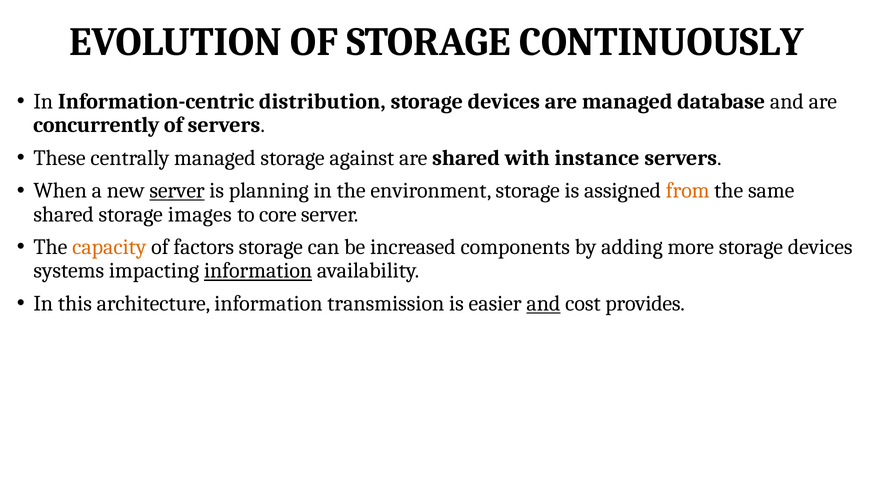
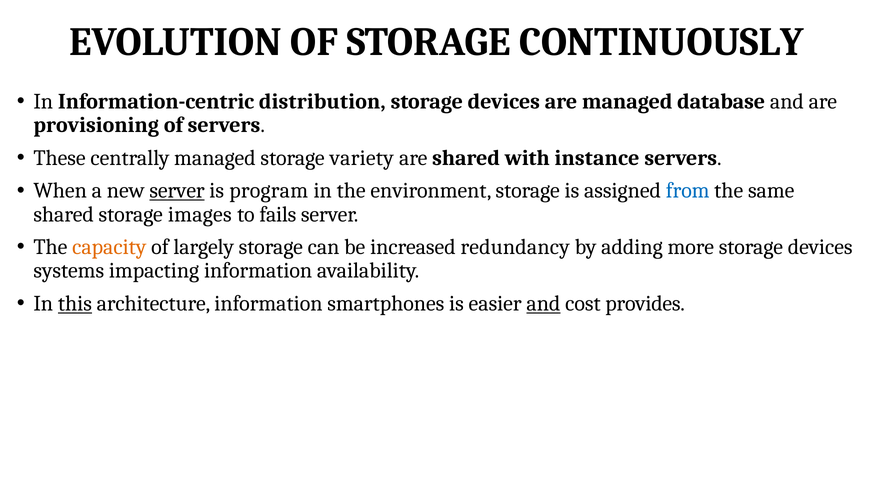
concurrently: concurrently -> provisioning (96, 125)
against: against -> variety (362, 158)
planning: planning -> program (269, 191)
from colour: orange -> blue (688, 191)
core: core -> fails (278, 214)
factors: factors -> largely (204, 247)
components: components -> redundancy (515, 247)
information underline: present -> none (258, 271)
this underline: none -> present (75, 304)
transmission: transmission -> smartphones (386, 304)
